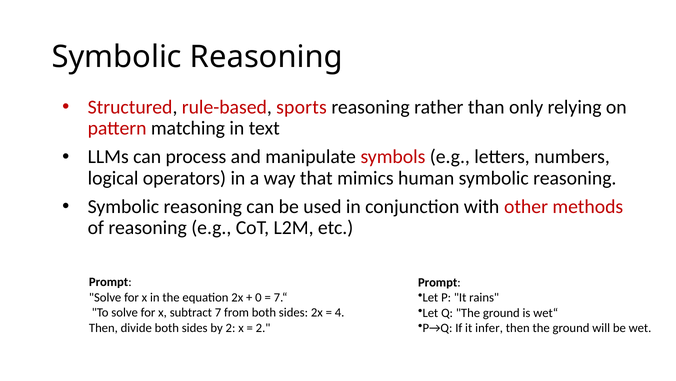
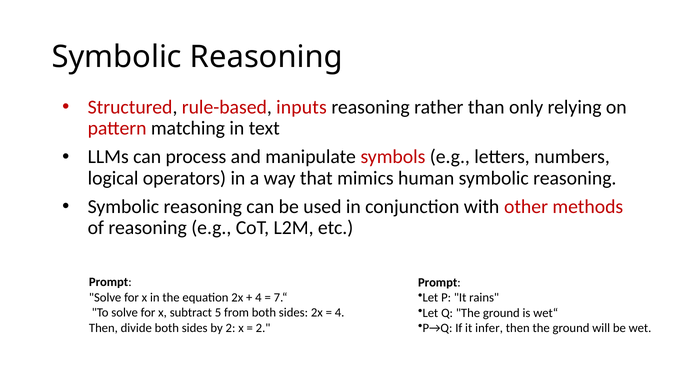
sports: sports -> inputs (302, 107)
0: 0 -> 4 (258, 297)
7: 7 -> 5 (218, 312)
